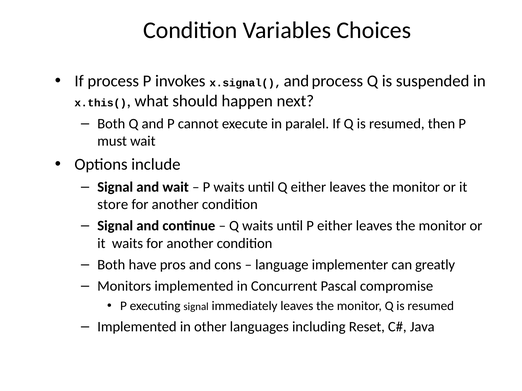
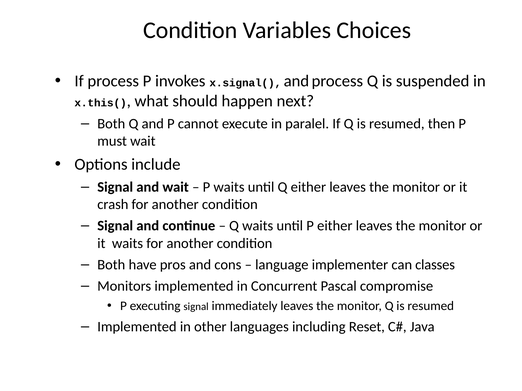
store: store -> crash (113, 205)
greatly: greatly -> classes (435, 265)
